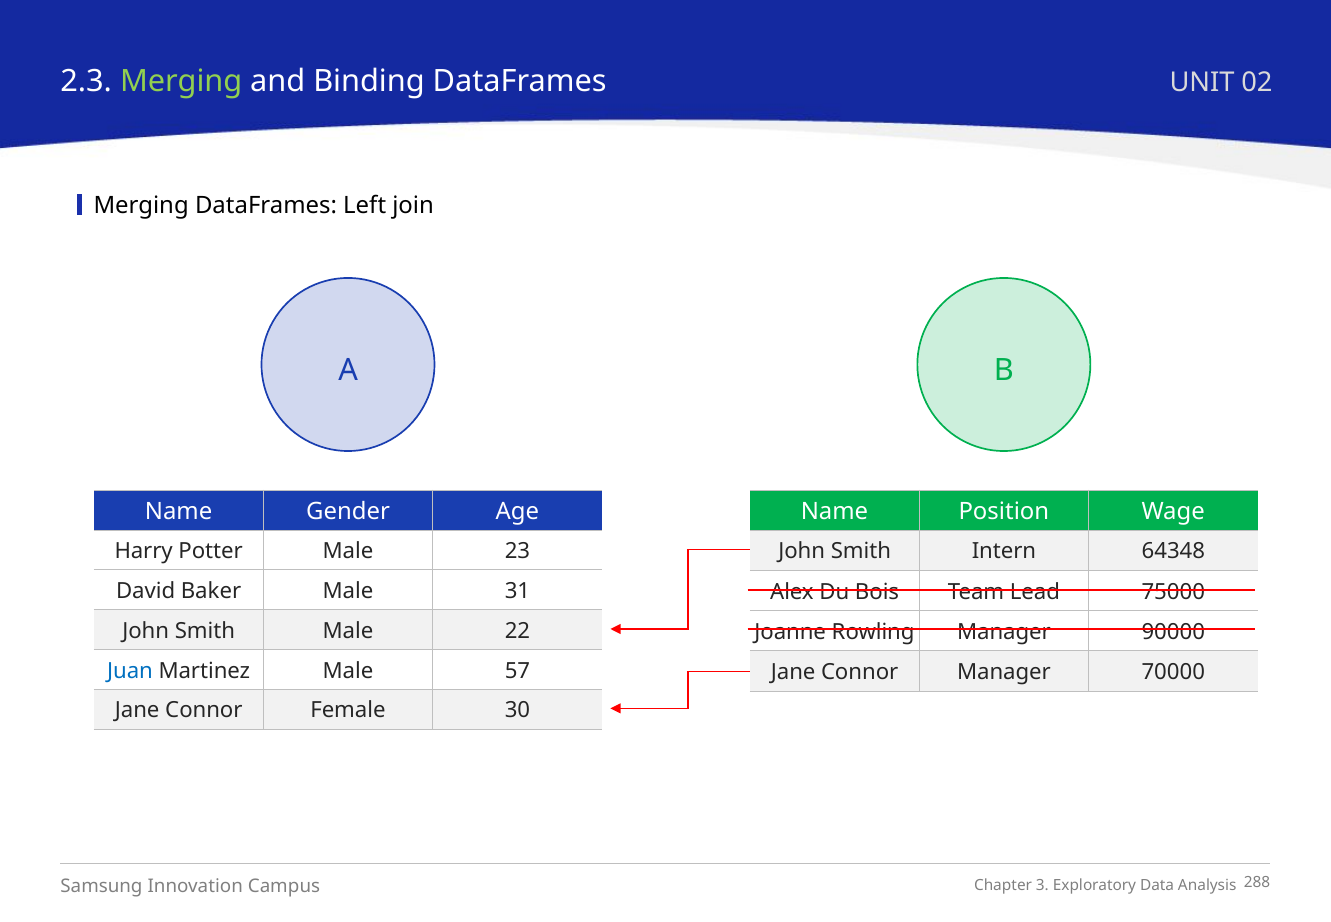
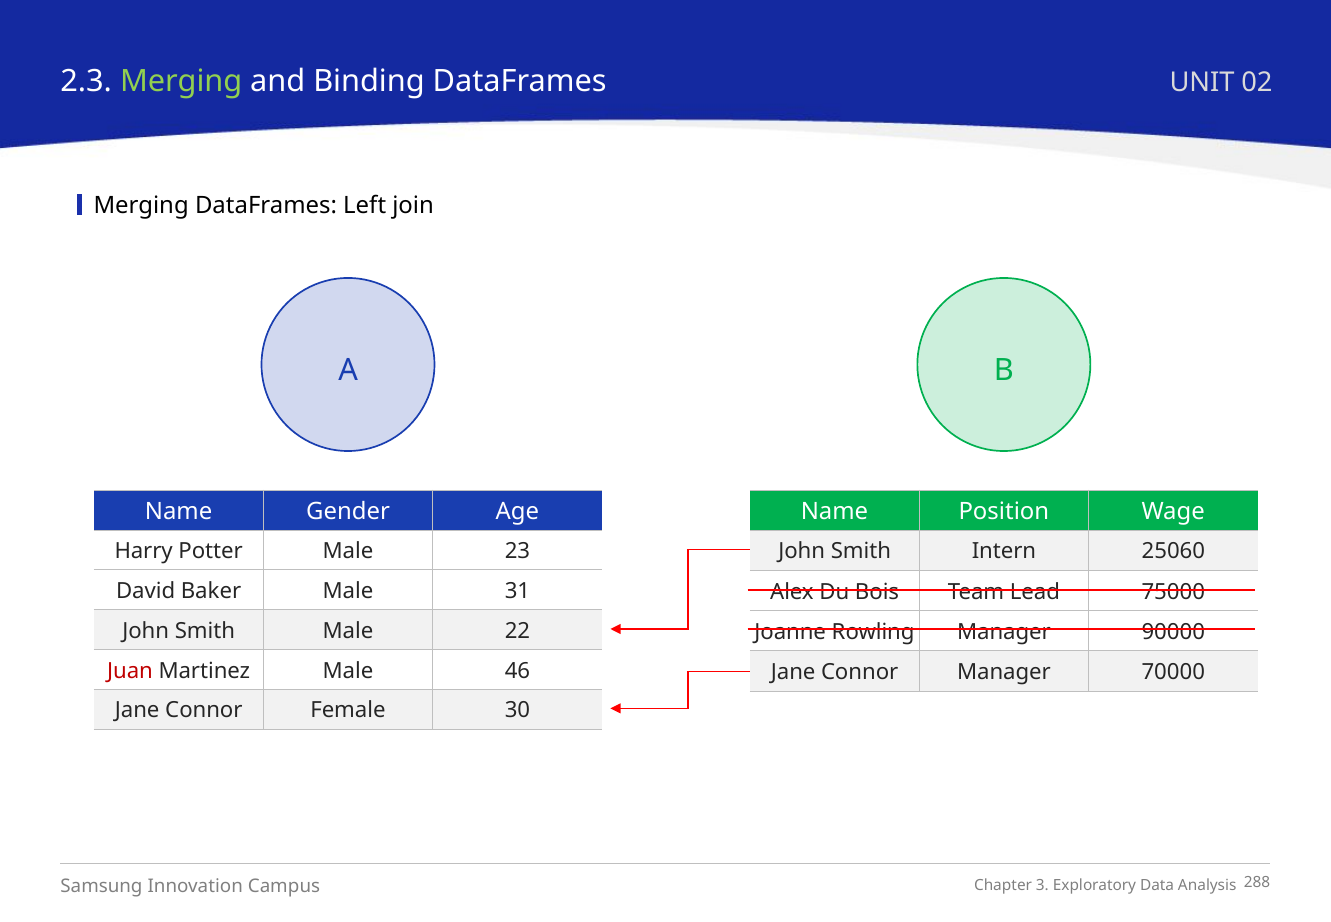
64348: 64348 -> 25060 (1173, 551)
Juan colour: blue -> red (130, 671)
57: 57 -> 46 (517, 671)
